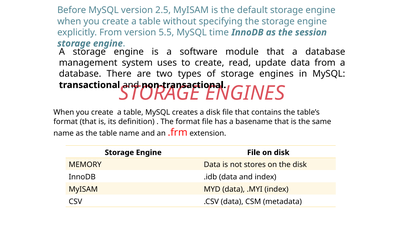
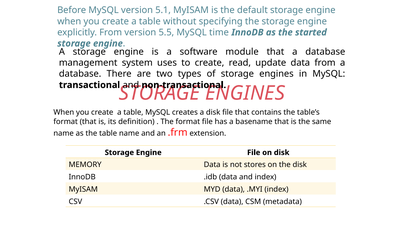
2.5: 2.5 -> 5.1 (163, 10)
session: session -> started (311, 32)
